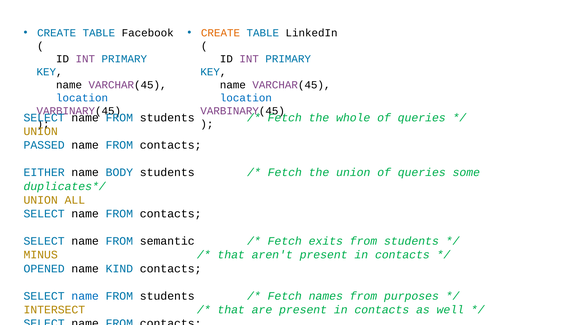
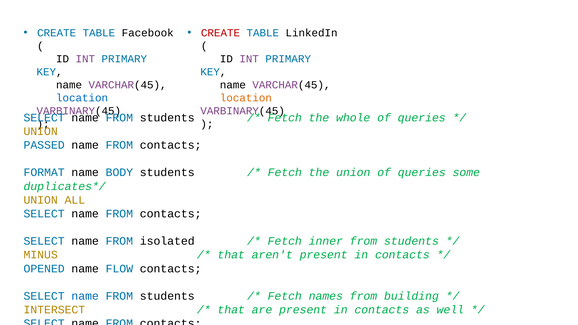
CREATE colour: orange -> red (221, 33)
location colour: blue -> orange (246, 98)
EITHER: EITHER -> FORMAT (44, 173)
semantic: semantic -> isolated (167, 241)
exits: exits -> inner (326, 241)
KIND: KIND -> FLOW (119, 269)
purposes: purposes -> building (411, 296)
